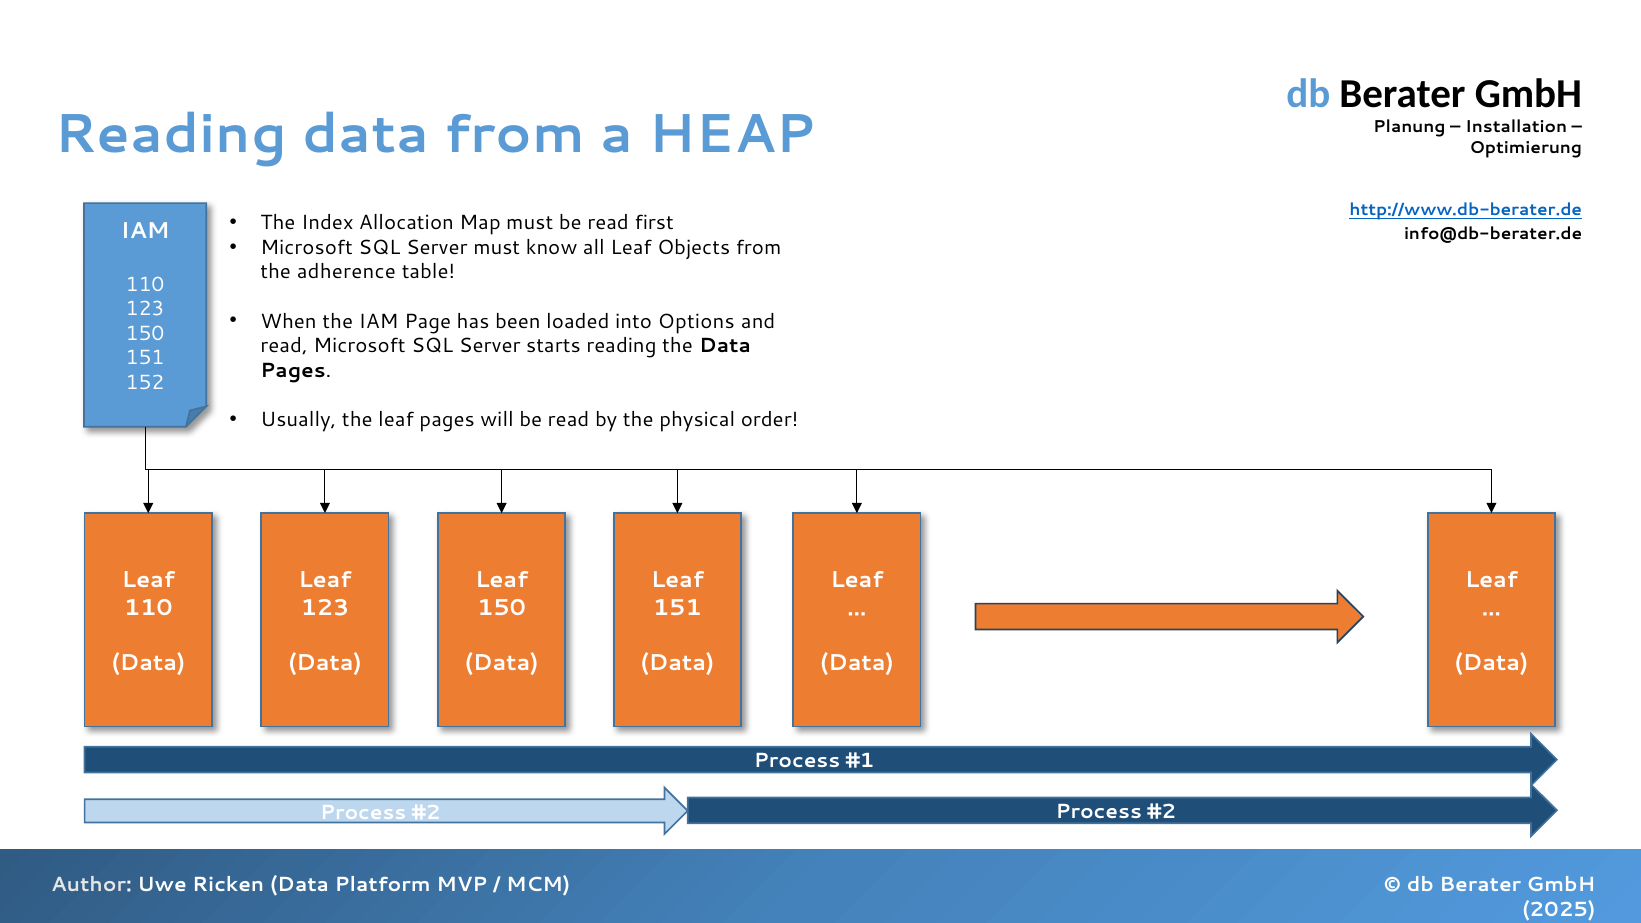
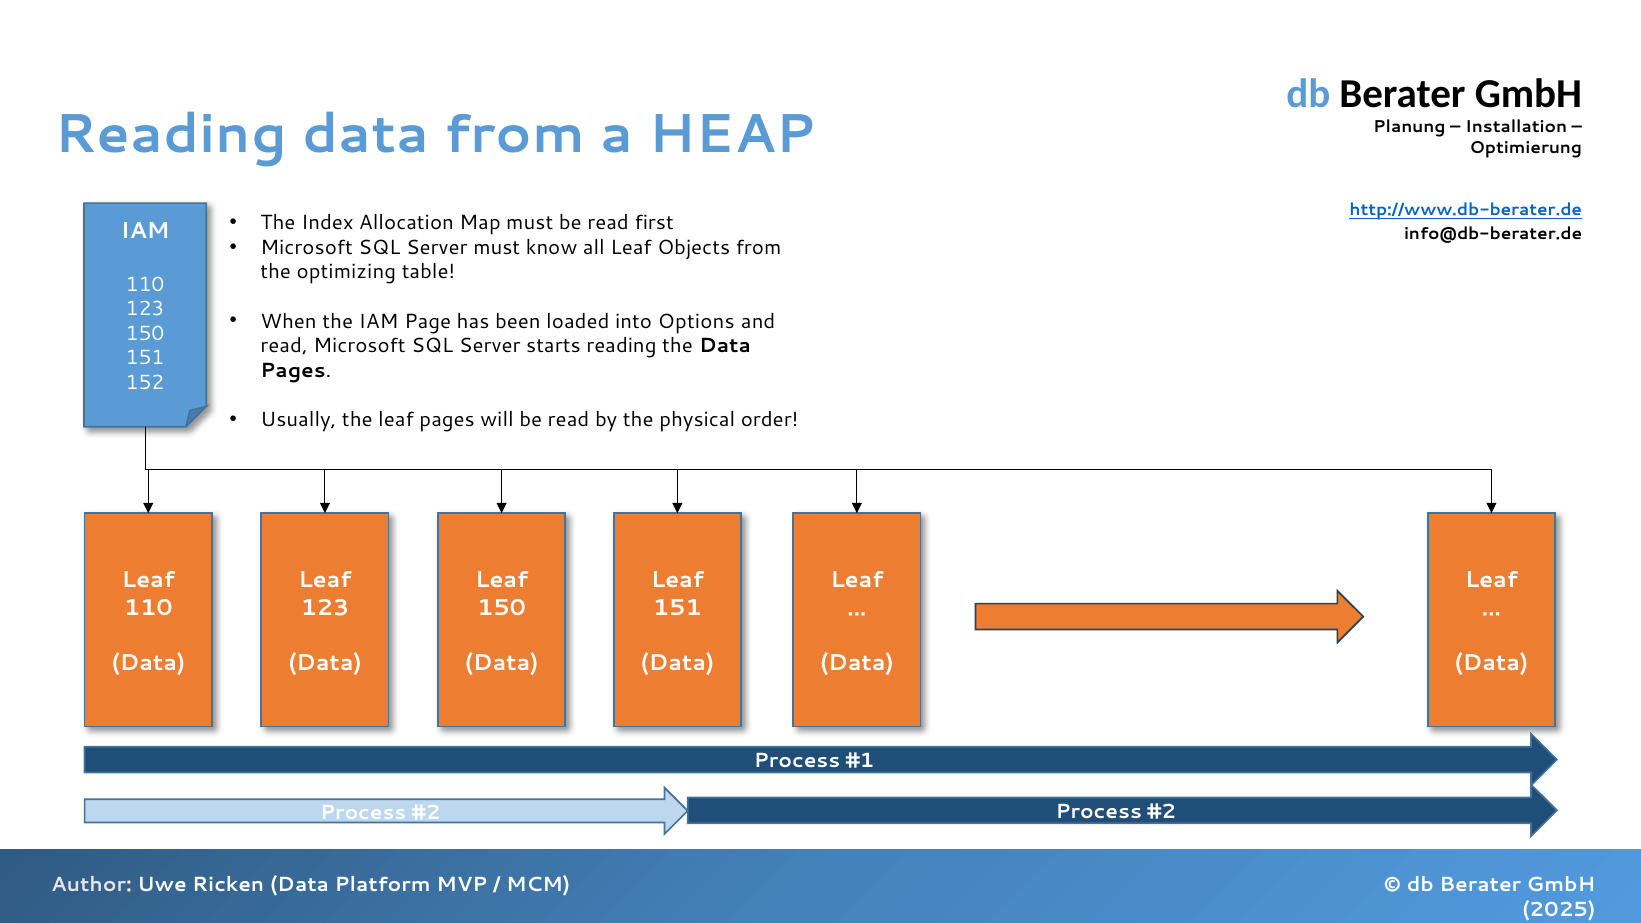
adherence: adherence -> optimizing (346, 272)
